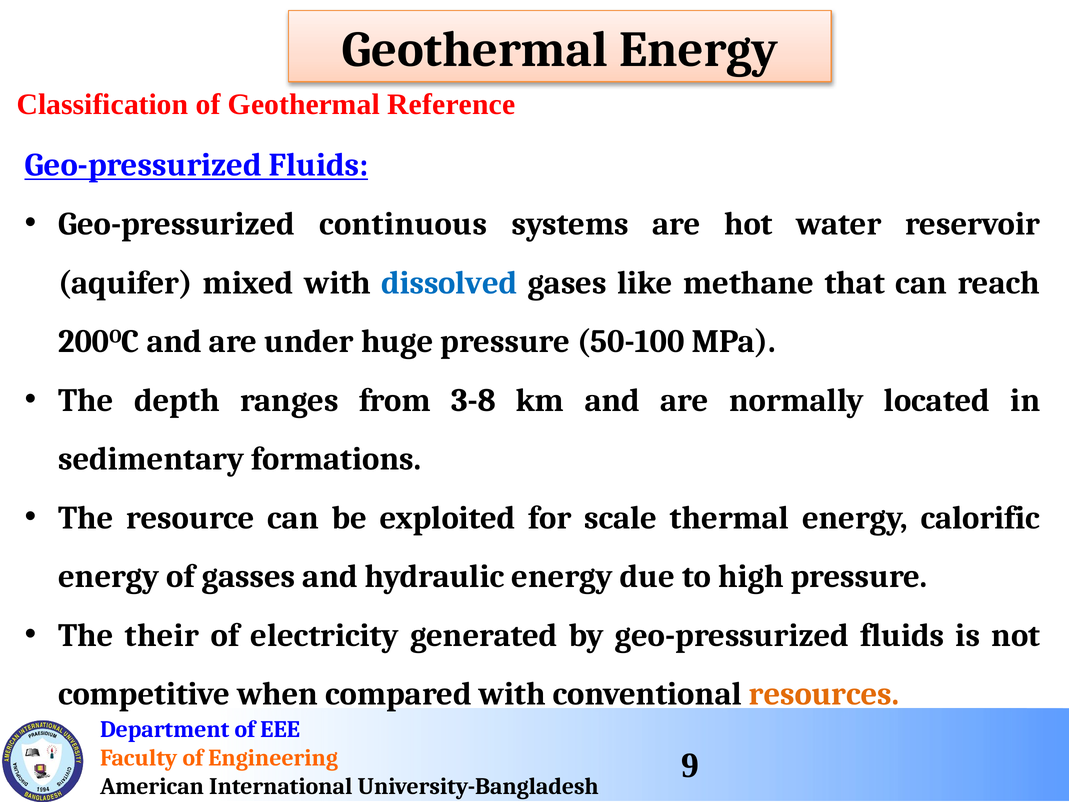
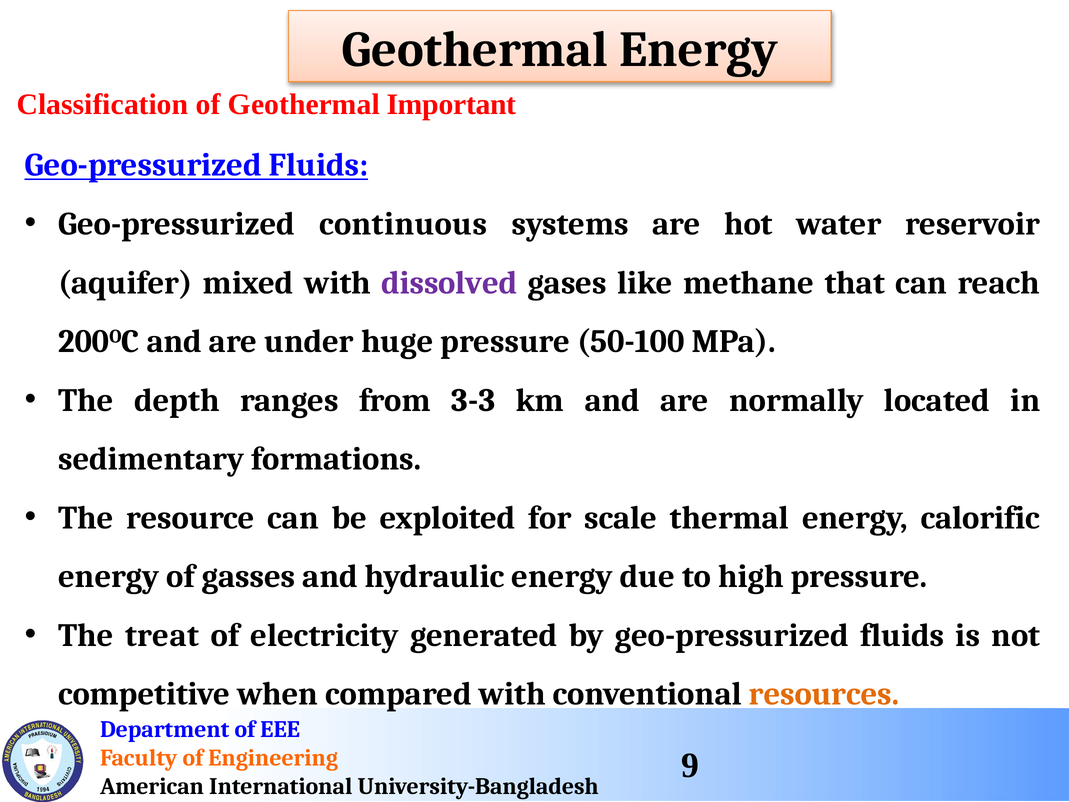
Reference: Reference -> Important (452, 105)
dissolved colour: blue -> purple (449, 283)
3-8: 3-8 -> 3-3 (473, 400)
their: their -> treat (162, 635)
